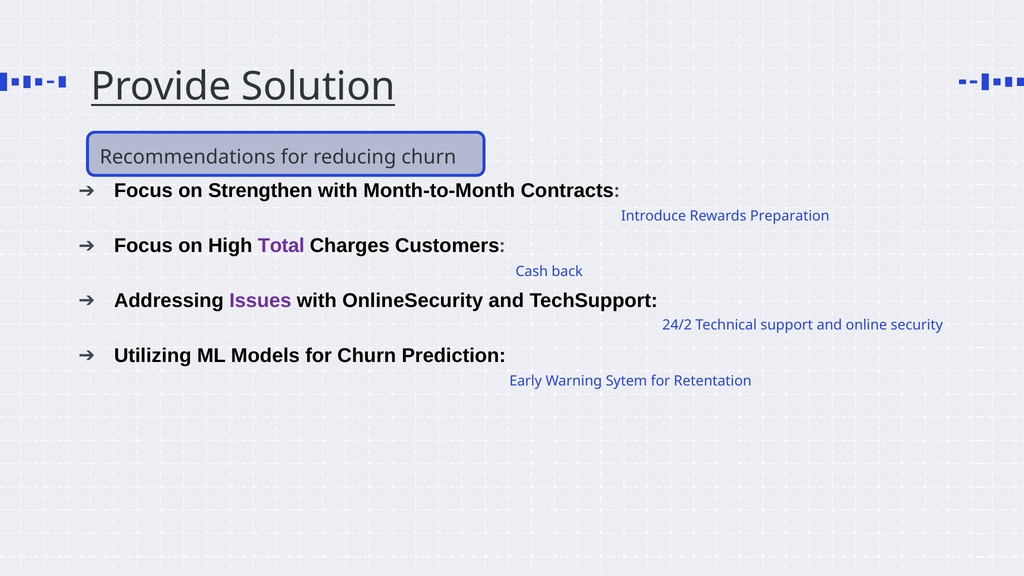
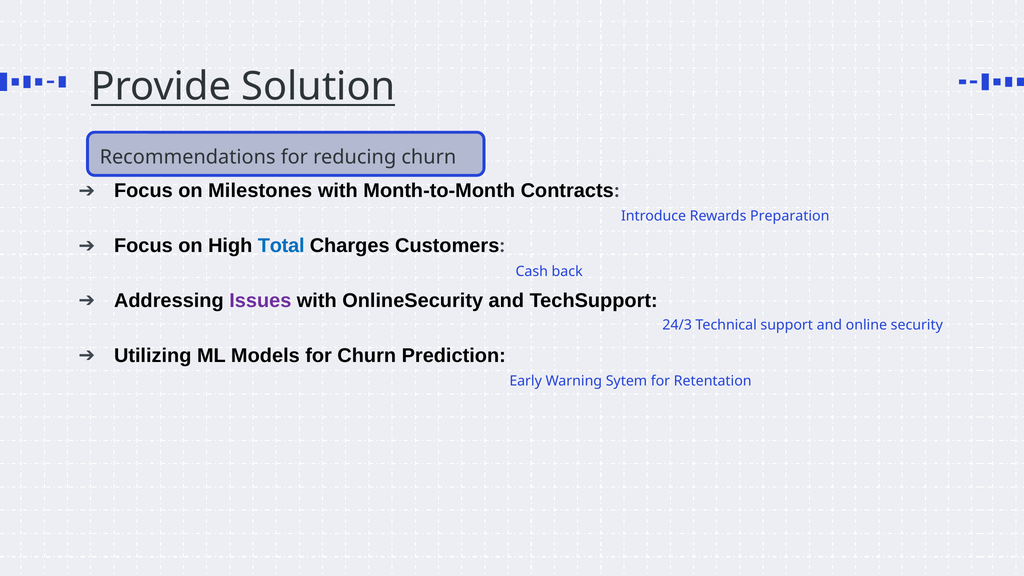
Strengthen: Strengthen -> Milestones (260, 191)
Total colour: purple -> blue (281, 246)
24/2: 24/2 -> 24/3 (677, 325)
